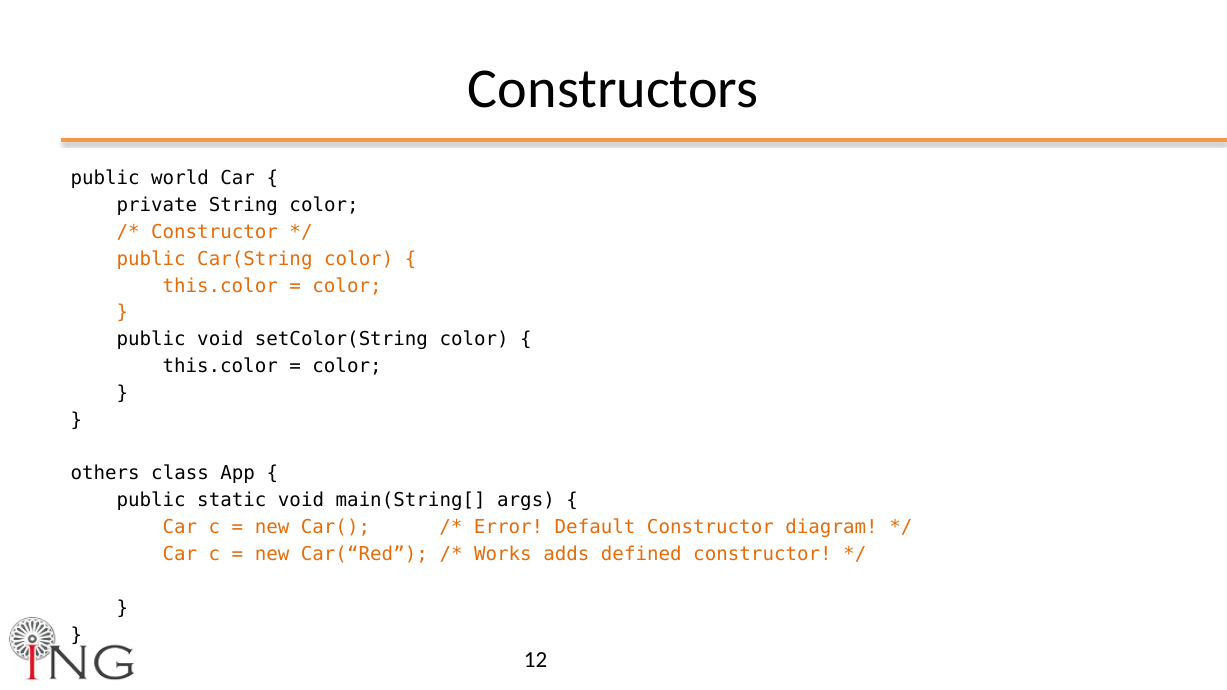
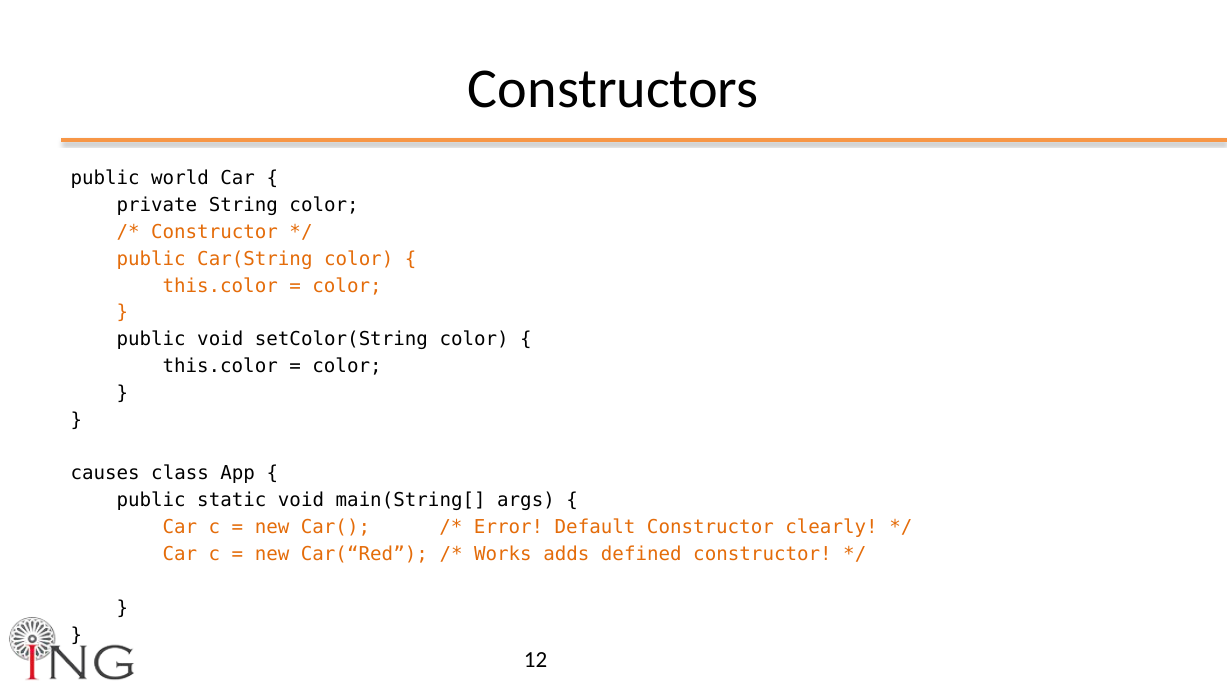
others: others -> causes (105, 474)
diagram: diagram -> clearly (832, 527)
